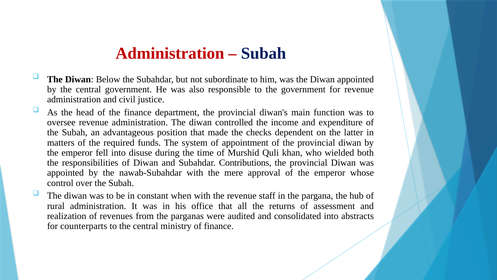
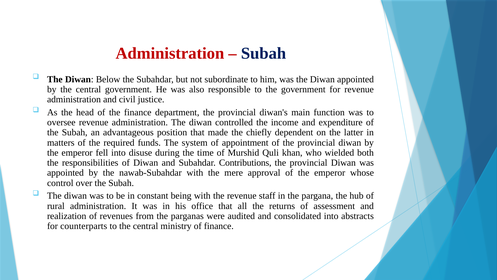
checks: checks -> chiefly (259, 132)
when: when -> being (181, 196)
